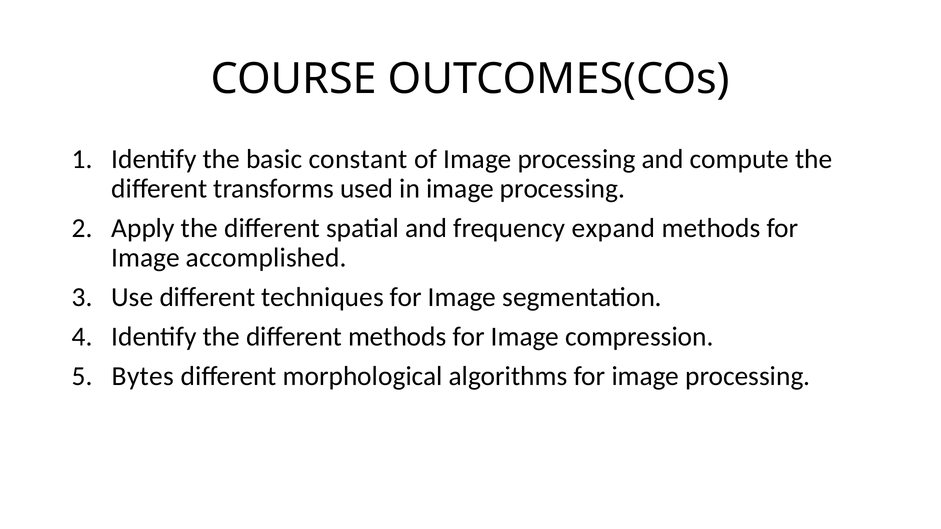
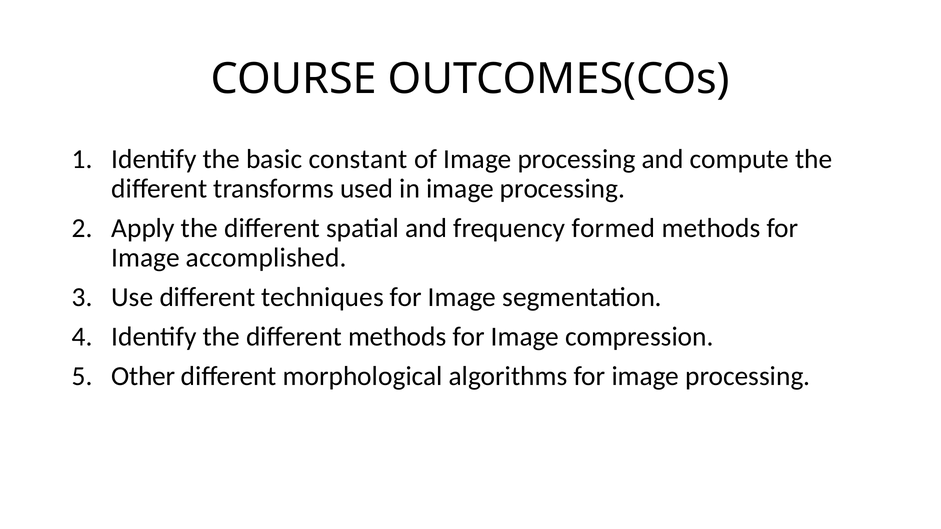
expand: expand -> formed (613, 228)
Bytes: Bytes -> Other (143, 376)
